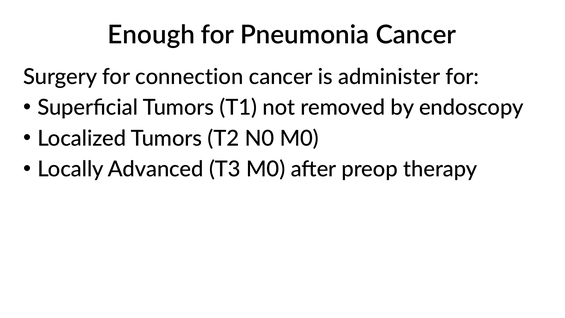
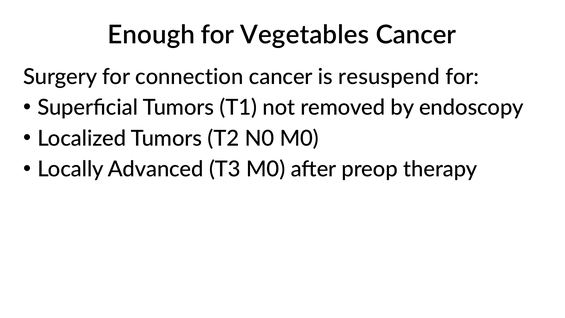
Pneumonia: Pneumonia -> Vegetables (305, 35)
administer: administer -> resuspend (389, 77)
